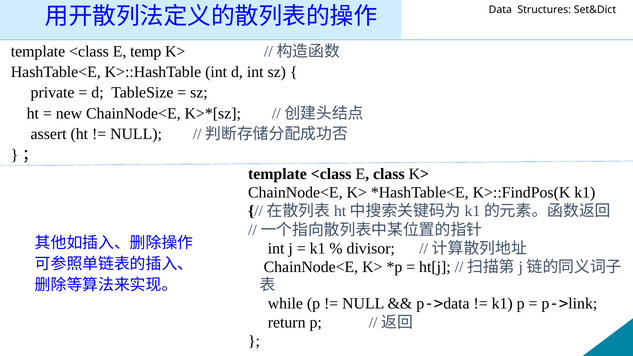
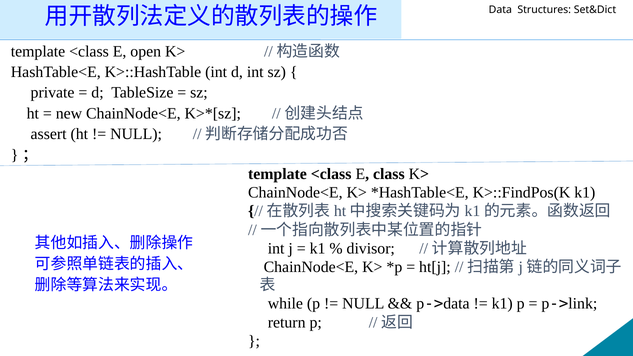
temp: temp -> open (146, 51)
